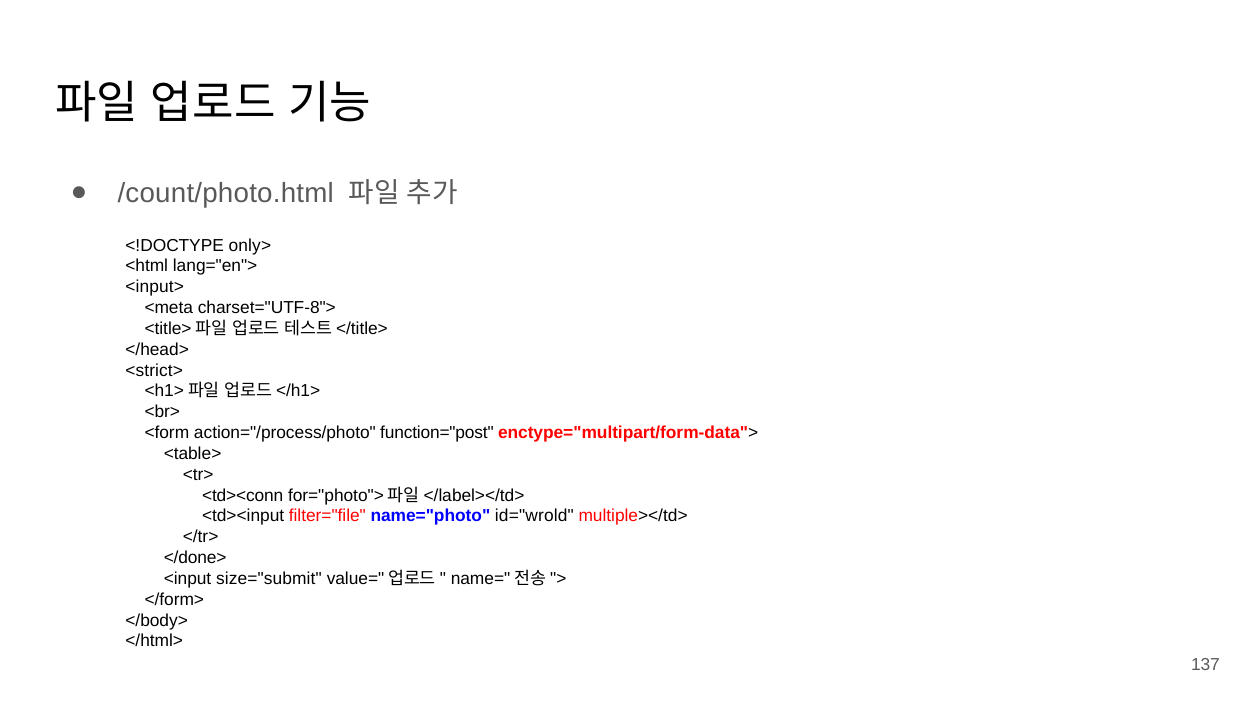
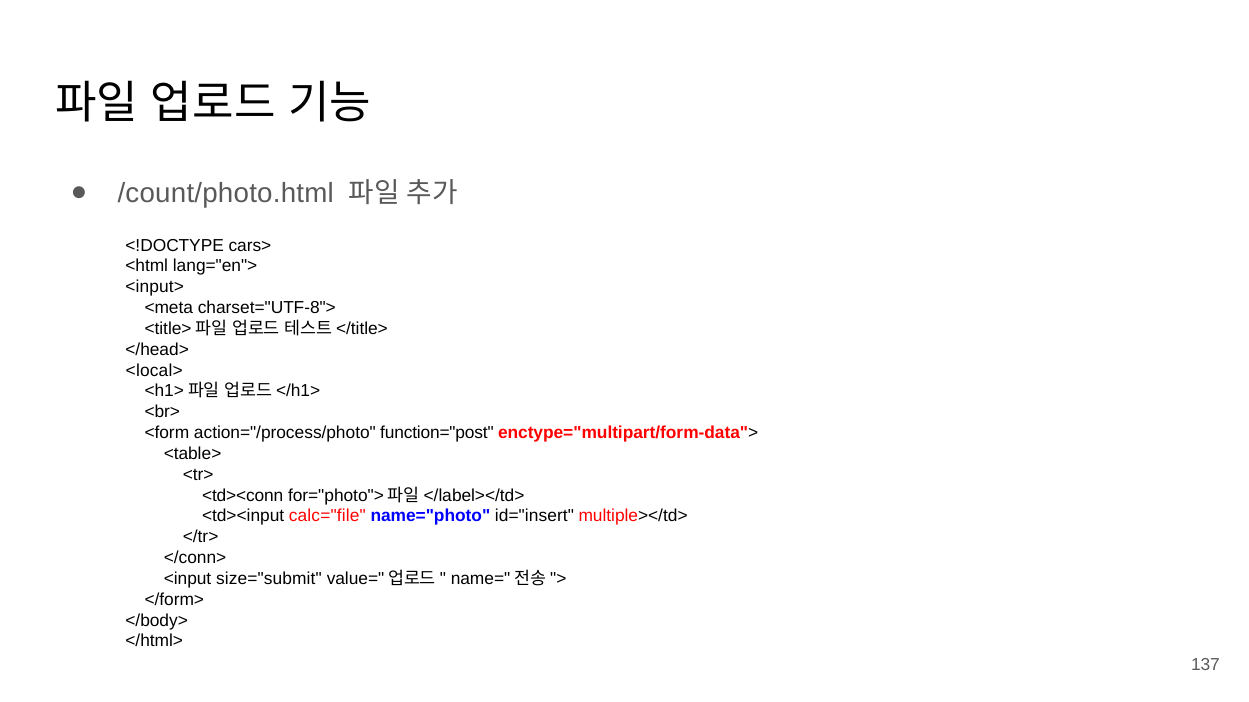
only>: only> -> cars> (250, 246)
<strict>: <strict> -> <local> (154, 371)
filter="file: filter="file -> calc="file (327, 517)
id="wrold: id="wrold -> id="insert (534, 517)
</done>: </done> -> </conn> (195, 558)
